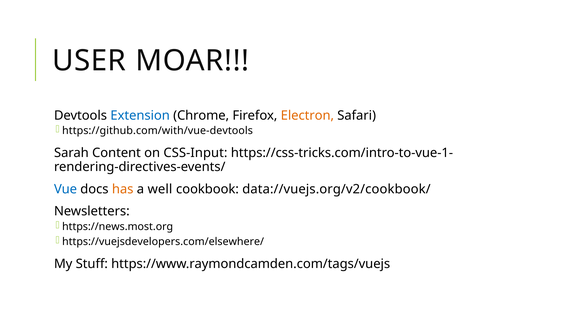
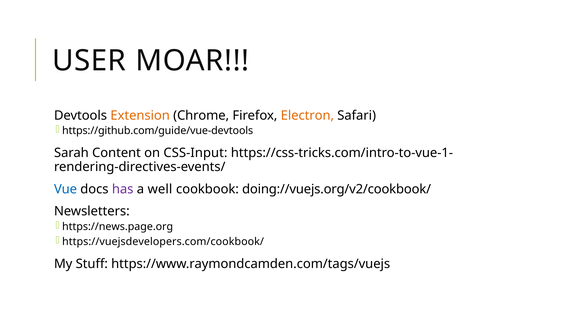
Extension colour: blue -> orange (140, 115)
https://github.com/with/vue-devtools: https://github.com/with/vue-devtools -> https://github.com/guide/vue-devtools (158, 131)
has colour: orange -> purple (123, 189)
data://vuejs.org/v2/cookbook/: data://vuejs.org/v2/cookbook/ -> doing://vuejs.org/v2/cookbook/ (337, 189)
https://news.most.org: https://news.most.org -> https://news.page.org (118, 226)
https://vuejsdevelopers.com/elsewhere/: https://vuejsdevelopers.com/elsewhere/ -> https://vuejsdevelopers.com/cookbook/ (163, 242)
